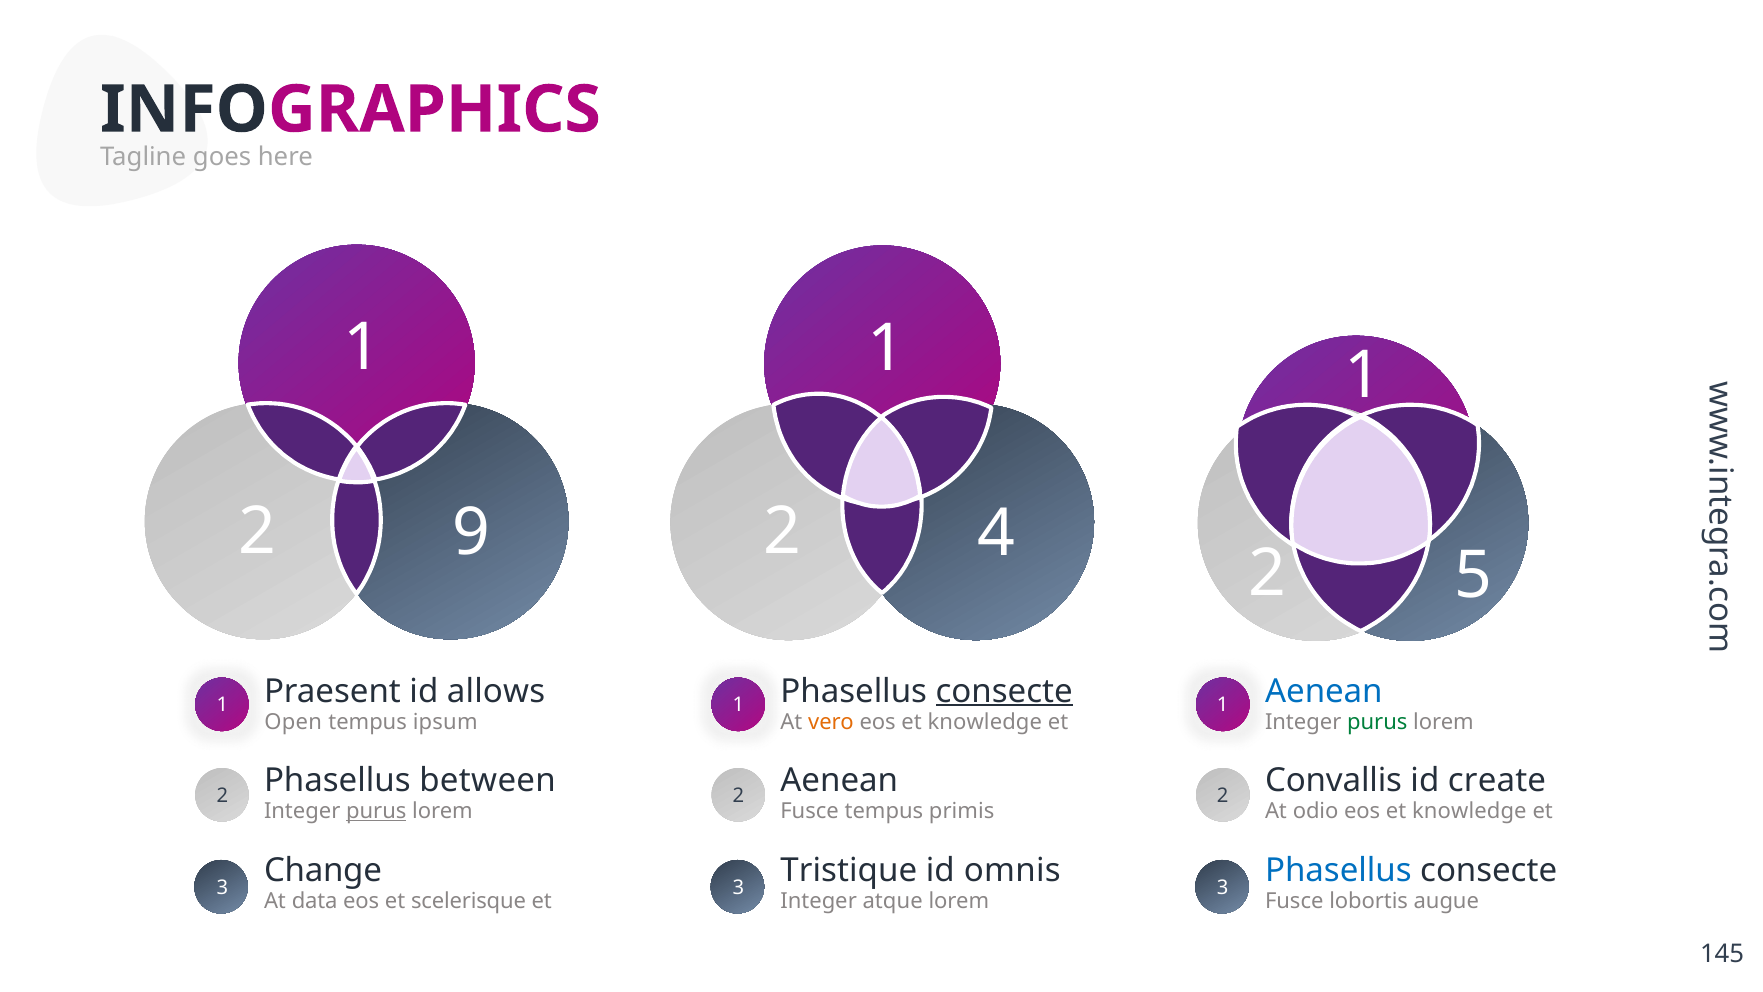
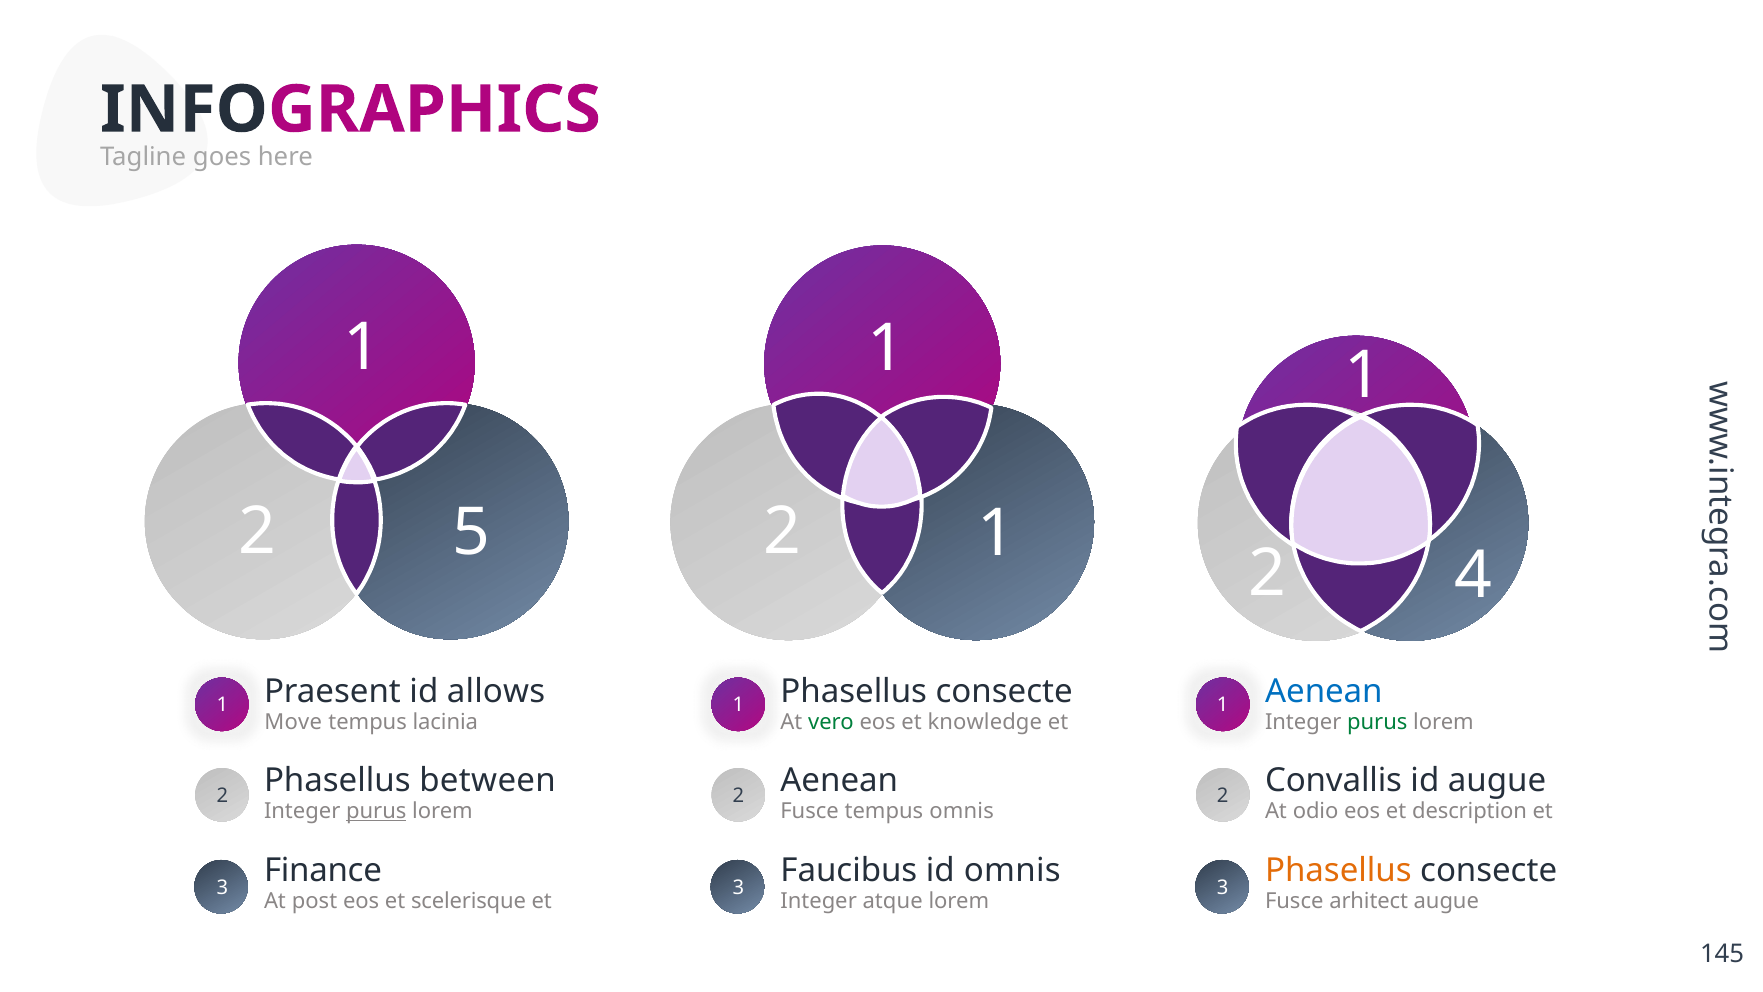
9: 9 -> 5 (472, 532)
2 4: 4 -> 1 (996, 533)
5: 5 -> 4 (1474, 576)
consecte underline: present -> none (1004, 691)
Open: Open -> Move (293, 722)
ipsum: ipsum -> lacinia (445, 722)
vero colour: orange -> green (831, 722)
id create: create -> augue (1497, 780)
tempus primis: primis -> omnis (962, 811)
knowledge: knowledge -> description (1470, 811)
Change: Change -> Finance (323, 870)
Tristique: Tristique -> Faucibus (849, 870)
Phasellus colour: blue -> orange (1338, 870)
data: data -> post (315, 901)
lobortis: lobortis -> arhitect (1369, 901)
